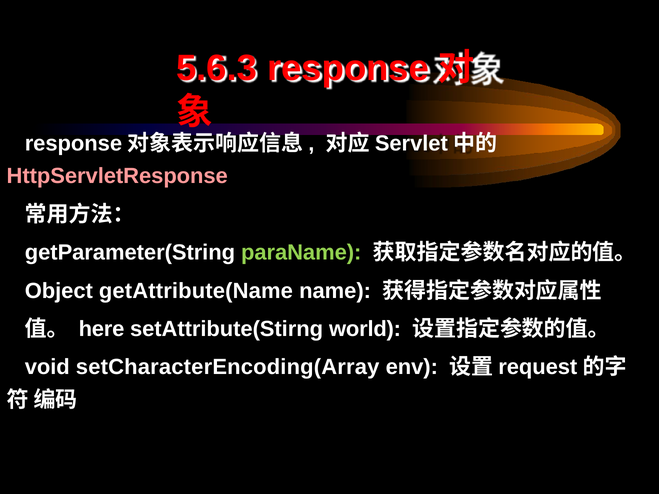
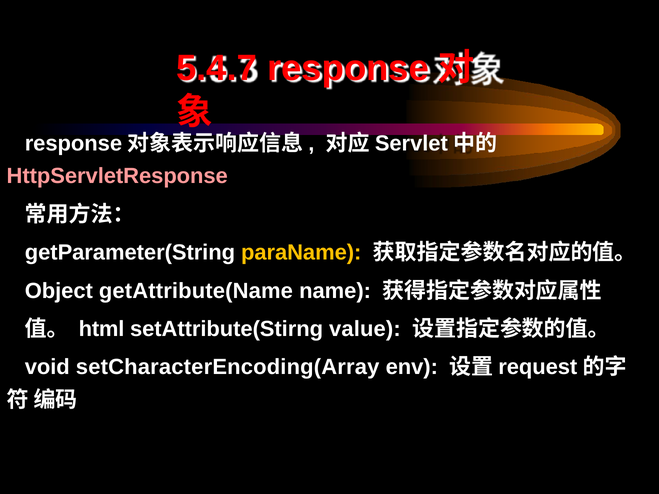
5.6.3: 5.6.3 -> 5.4.7 (217, 68)
paraName colour: light green -> yellow (301, 253)
here: here -> html (102, 329)
world: world -> value (365, 329)
